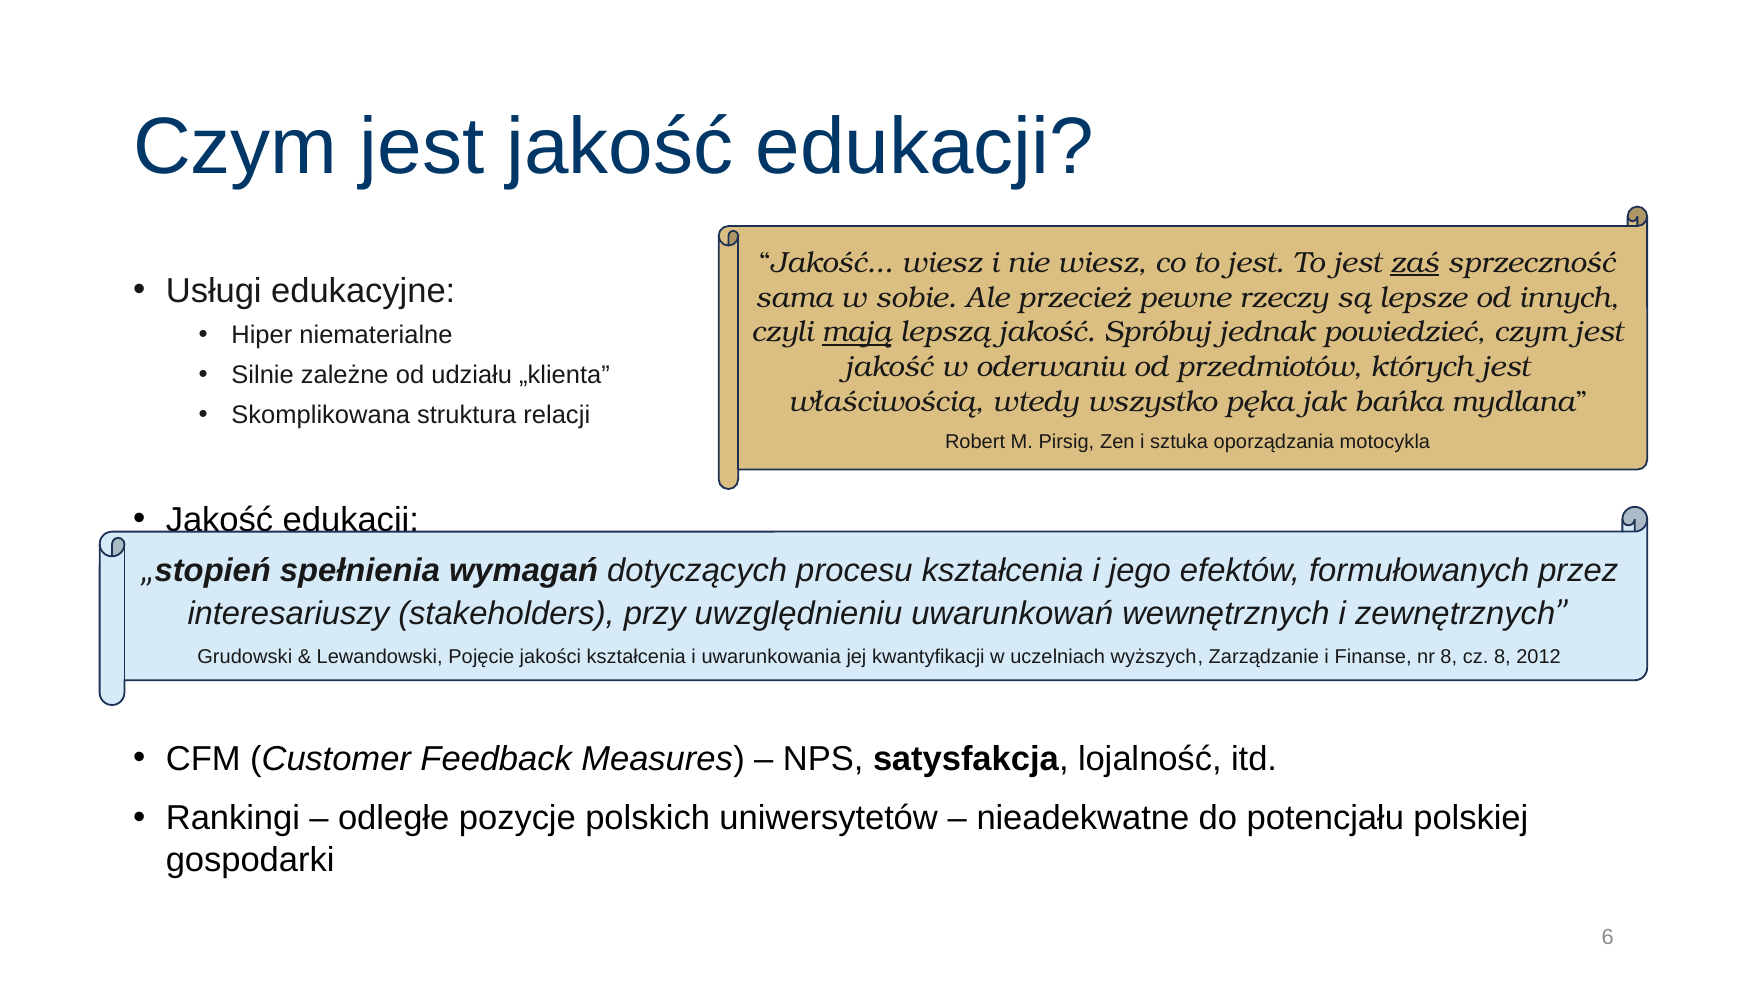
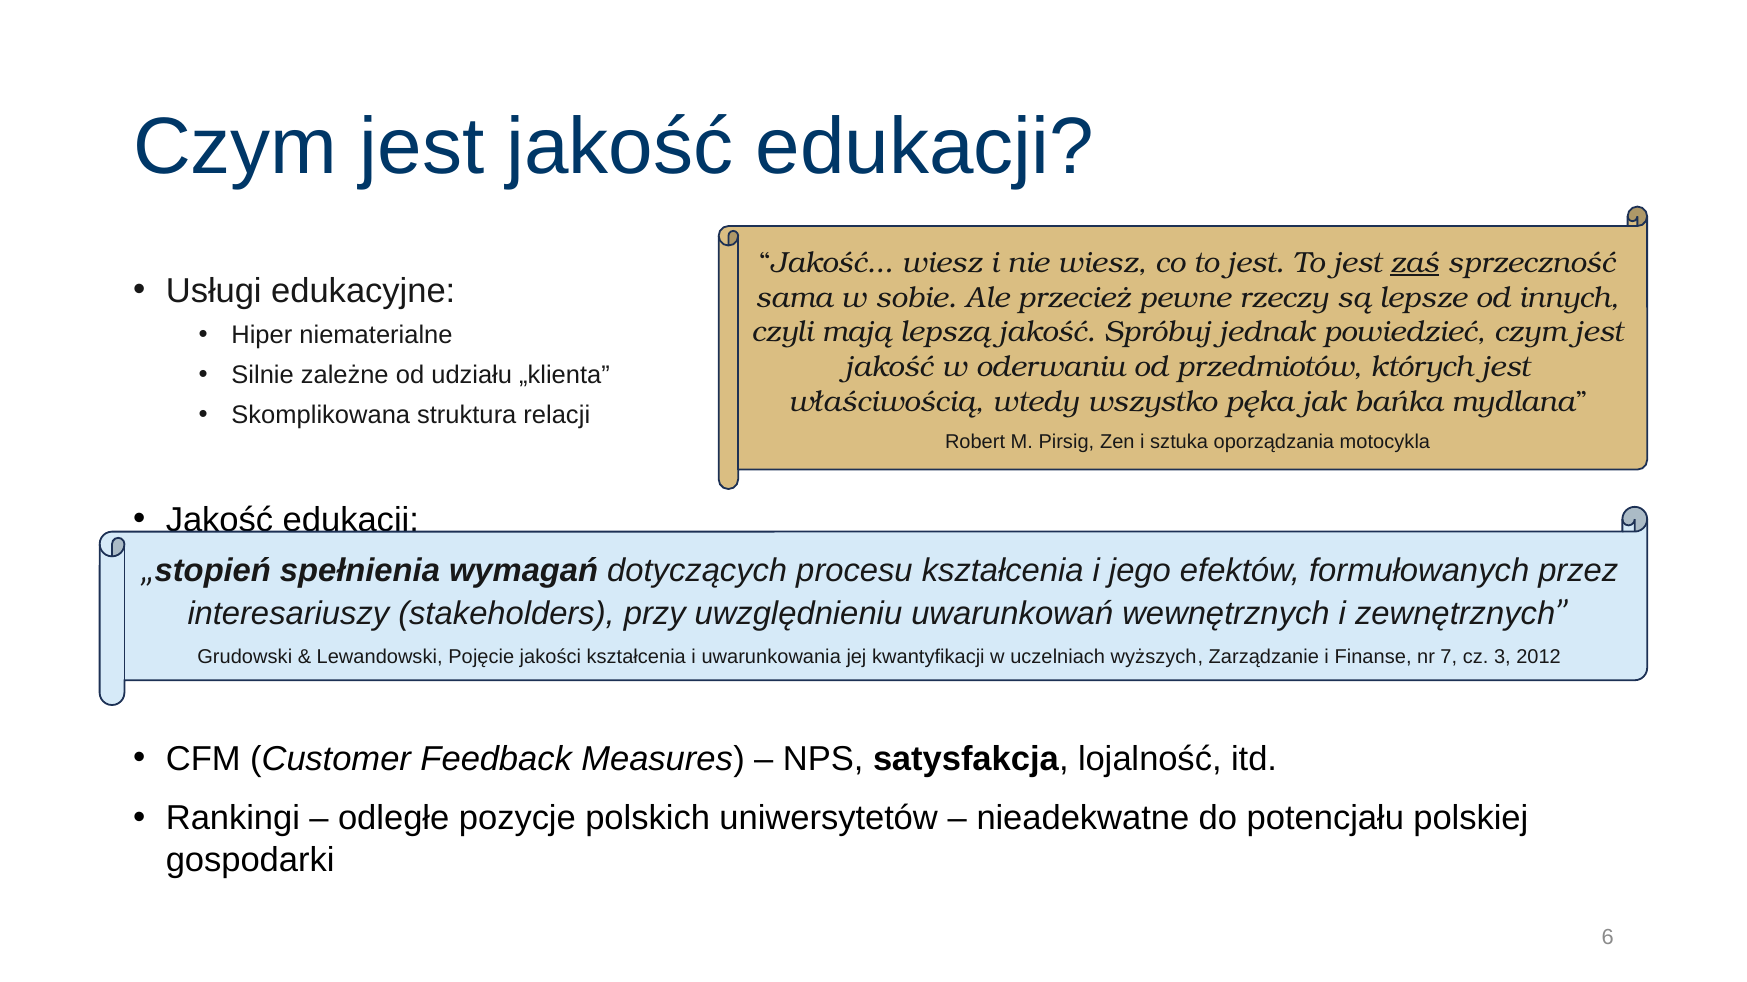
mają underline: present -> none (856, 333)
nr 8: 8 -> 7 (1449, 657)
cz 8: 8 -> 3 (1502, 657)
